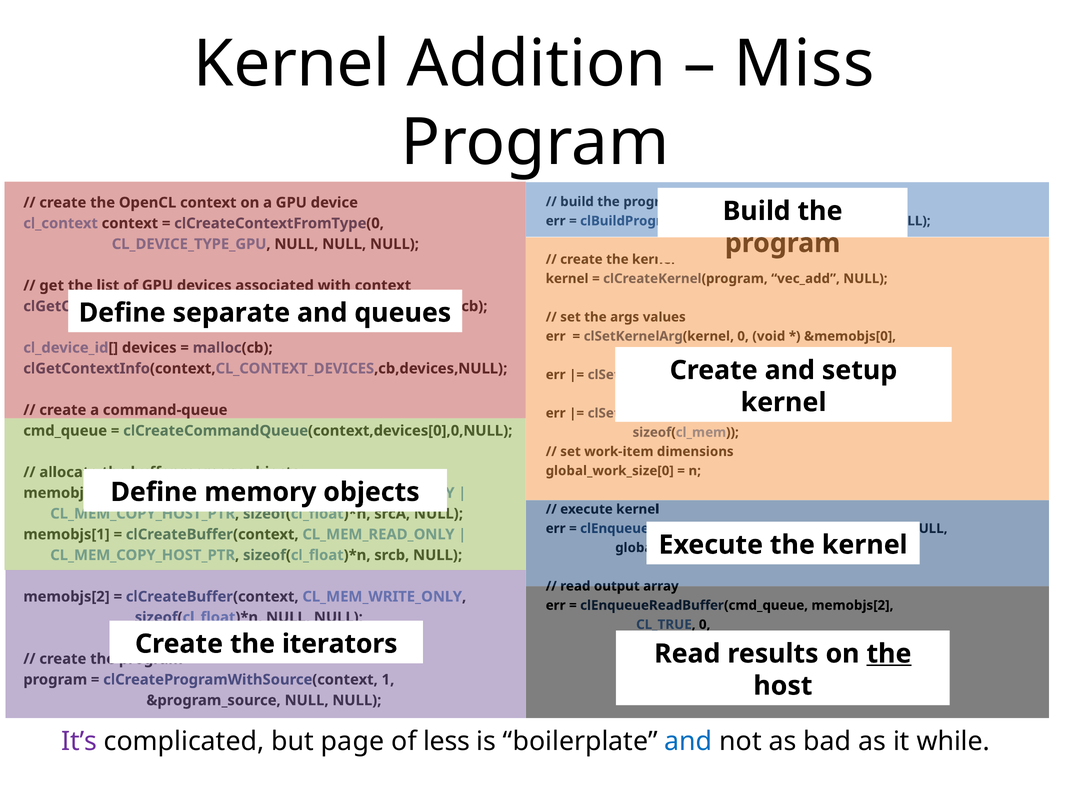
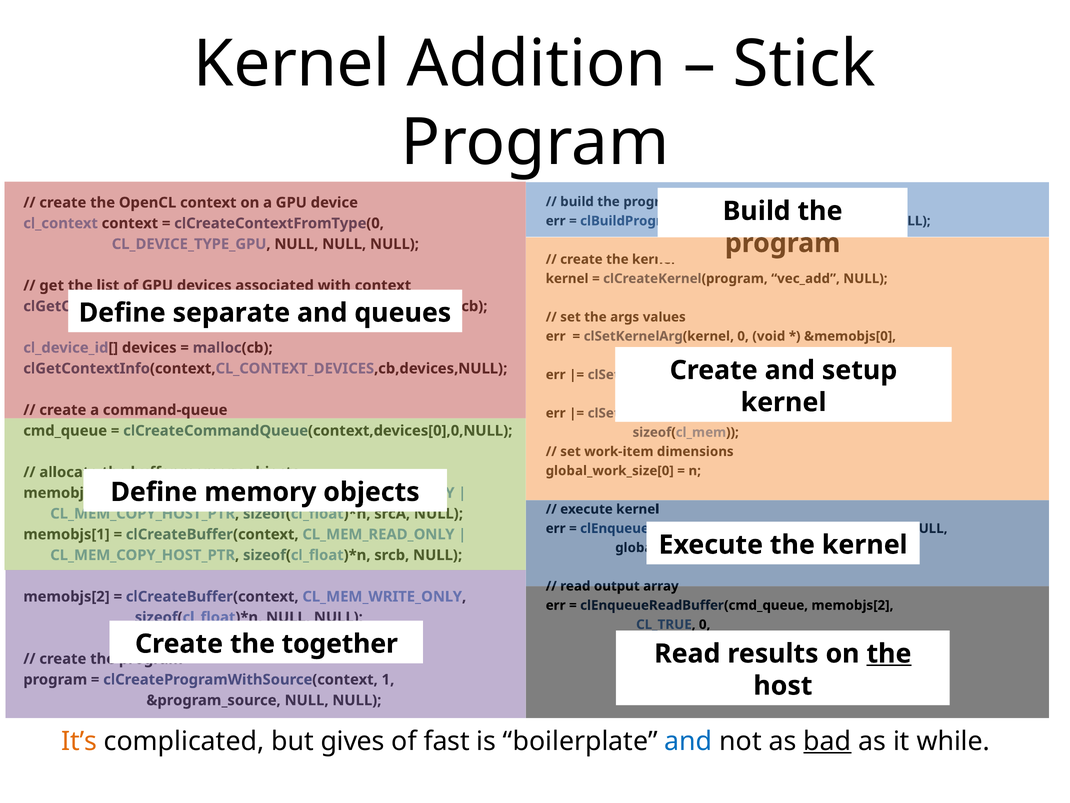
Miss: Miss -> Stick (804, 64)
iterators: iterators -> together (340, 643)
It’s colour: purple -> orange (79, 741)
page: page -> gives (353, 741)
less: less -> fast (447, 741)
bad underline: none -> present (827, 741)
